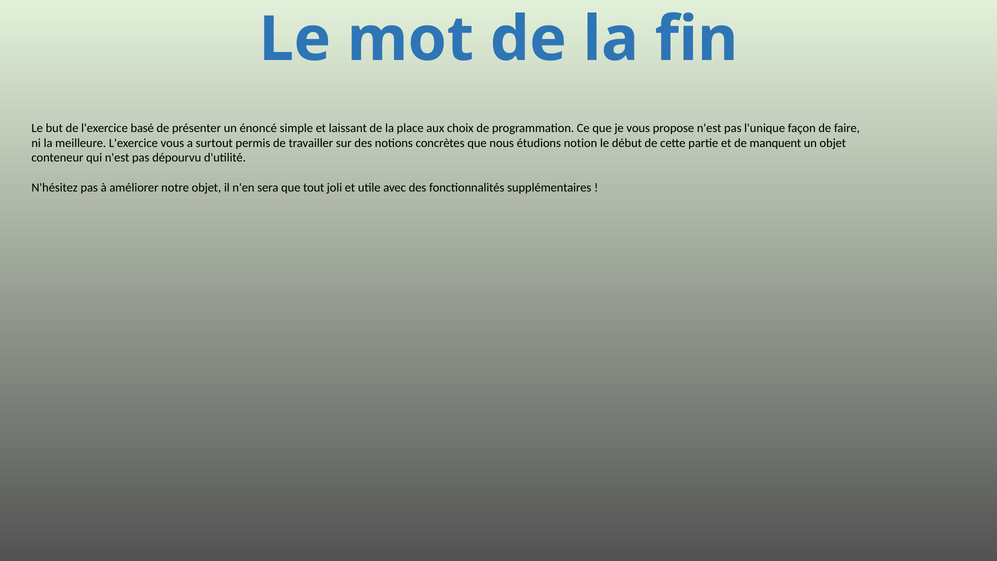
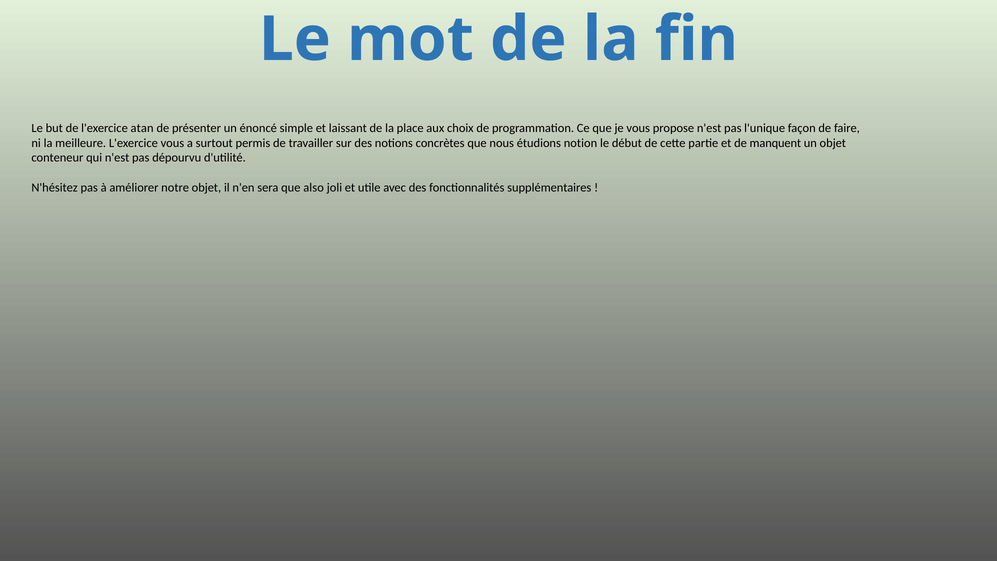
basé: basé -> atan (142, 128)
tout: tout -> also (314, 188)
